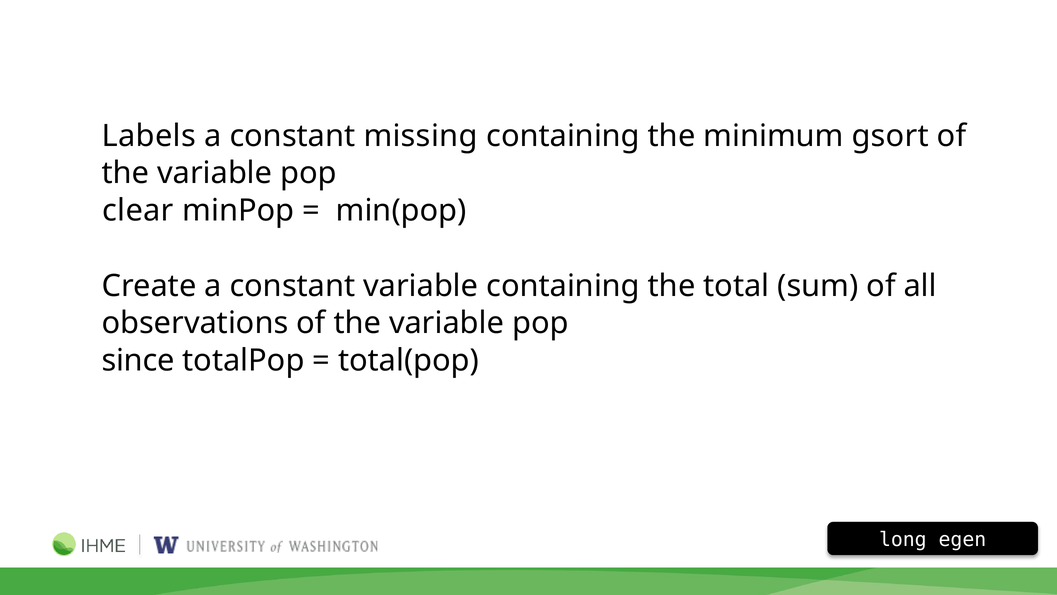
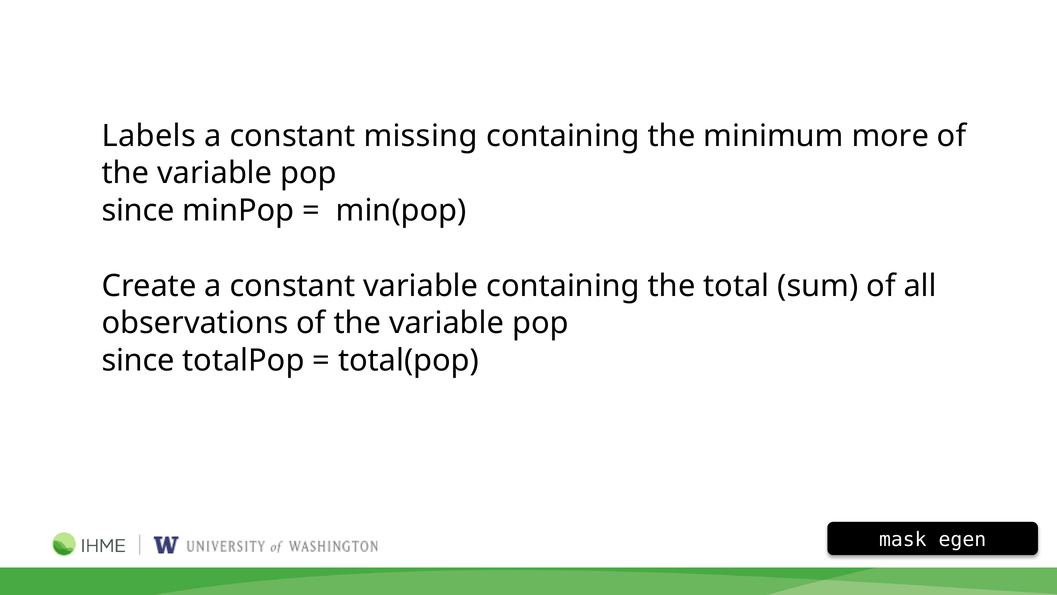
gsort: gsort -> more (890, 136)
clear: clear -> since (138, 211)
long: long -> mask (903, 539)
